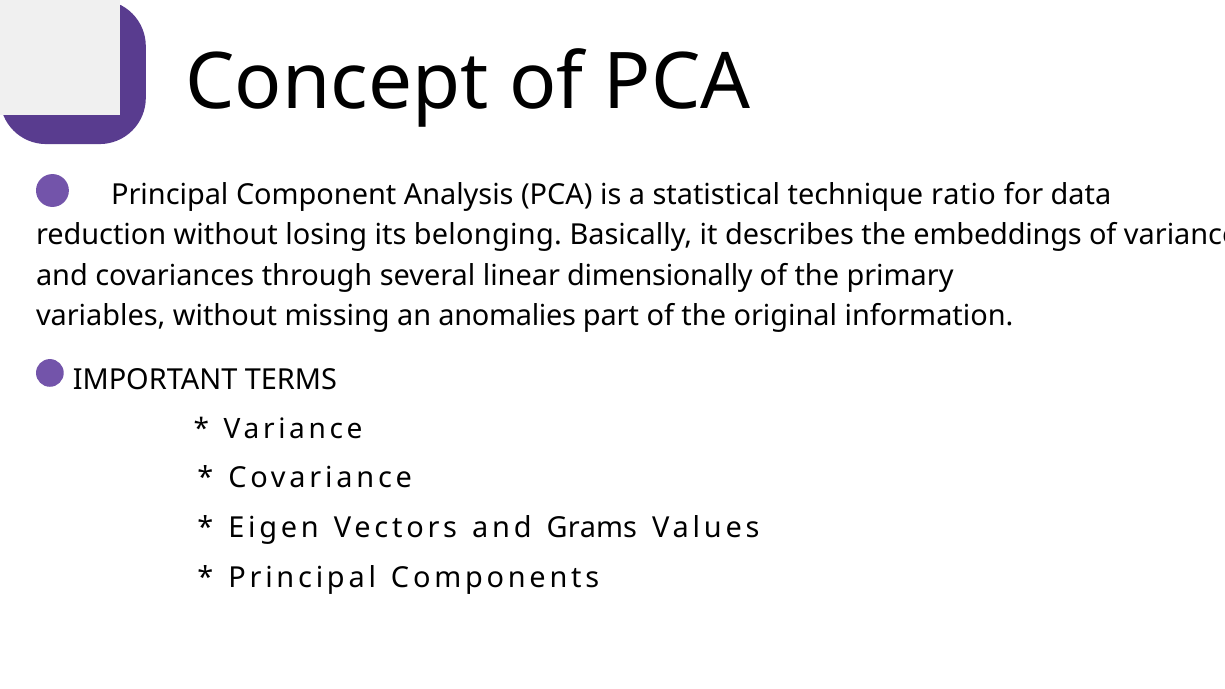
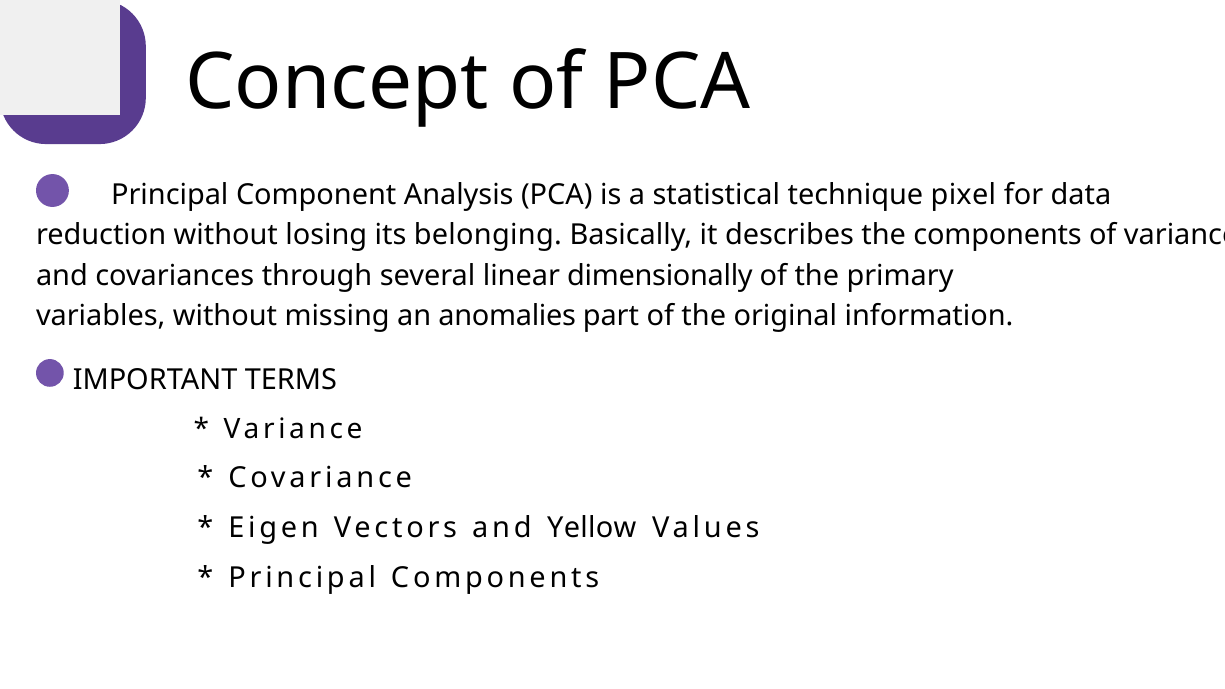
ratio: ratio -> pixel (963, 195)
the embeddings: embeddings -> components (998, 235)
Grams: Grams -> Yellow (592, 528)
